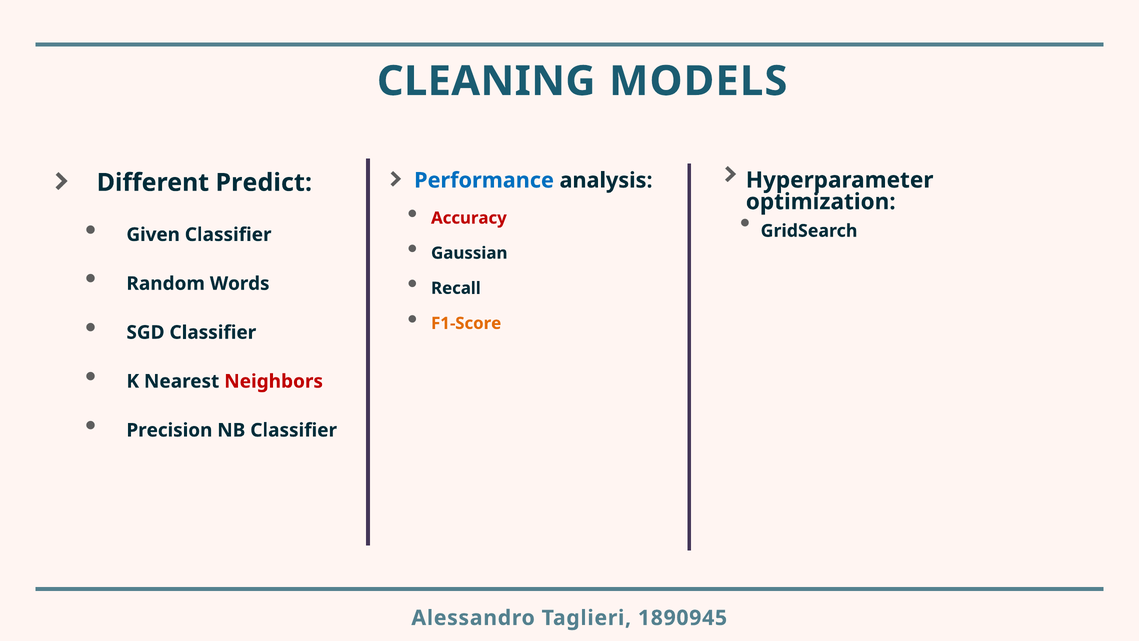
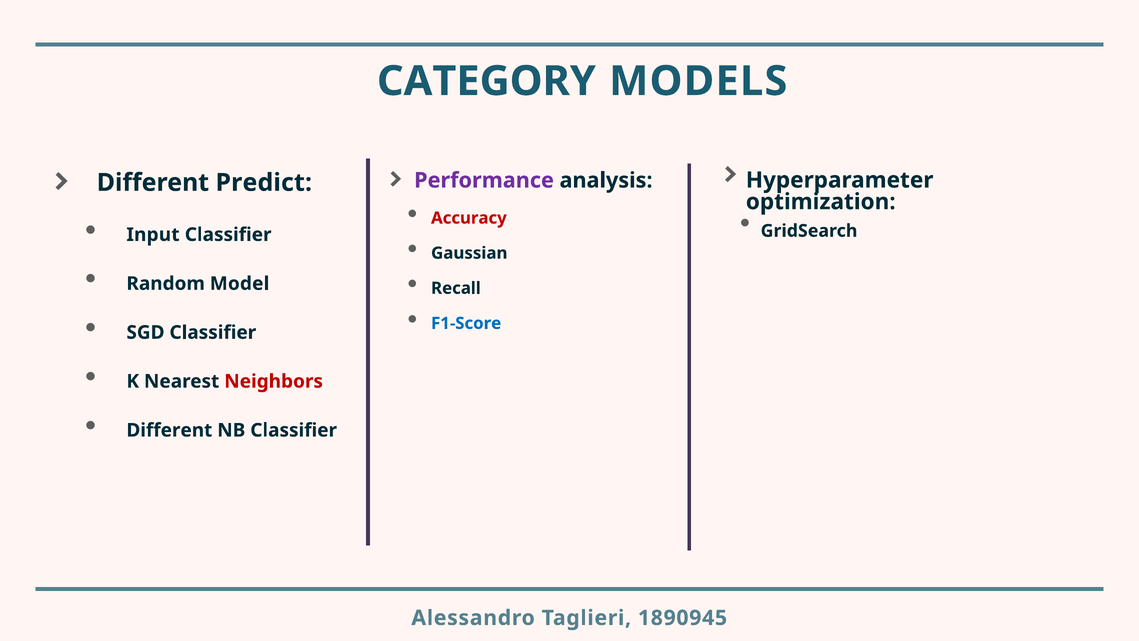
CLEANING: CLEANING -> CATEGORY (486, 81)
Performance colour: blue -> purple (484, 180)
Given: Given -> Input (153, 235)
Words: Words -> Model (240, 283)
F1-Score colour: orange -> blue (466, 323)
Precision: Precision -> Different (169, 430)
